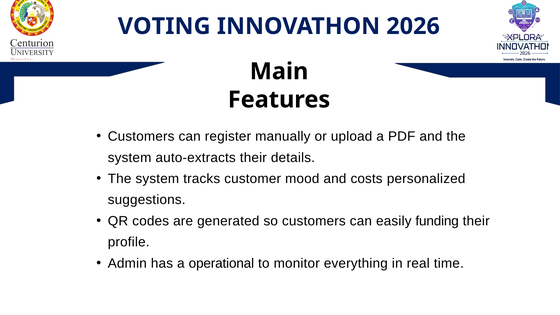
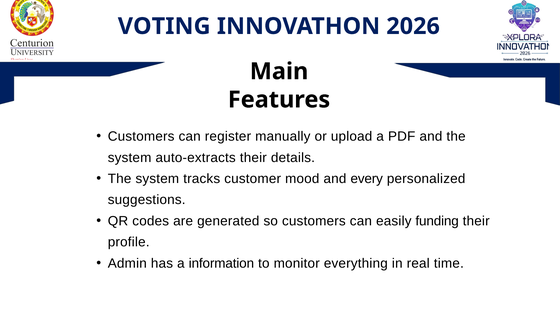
costs: costs -> every (367, 179)
operational: operational -> information (221, 263)
